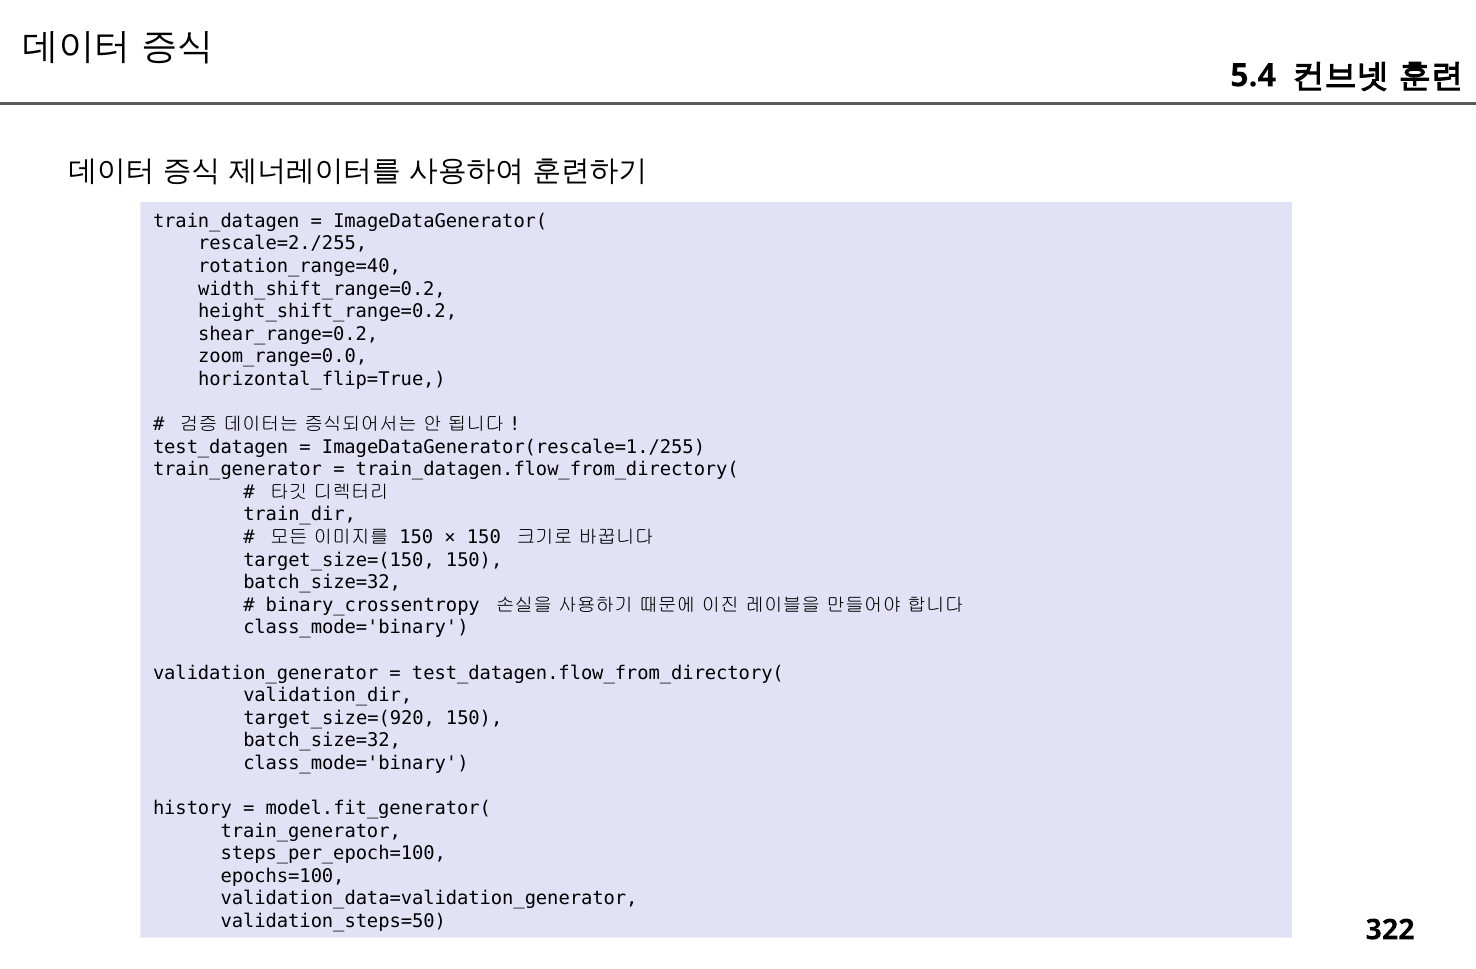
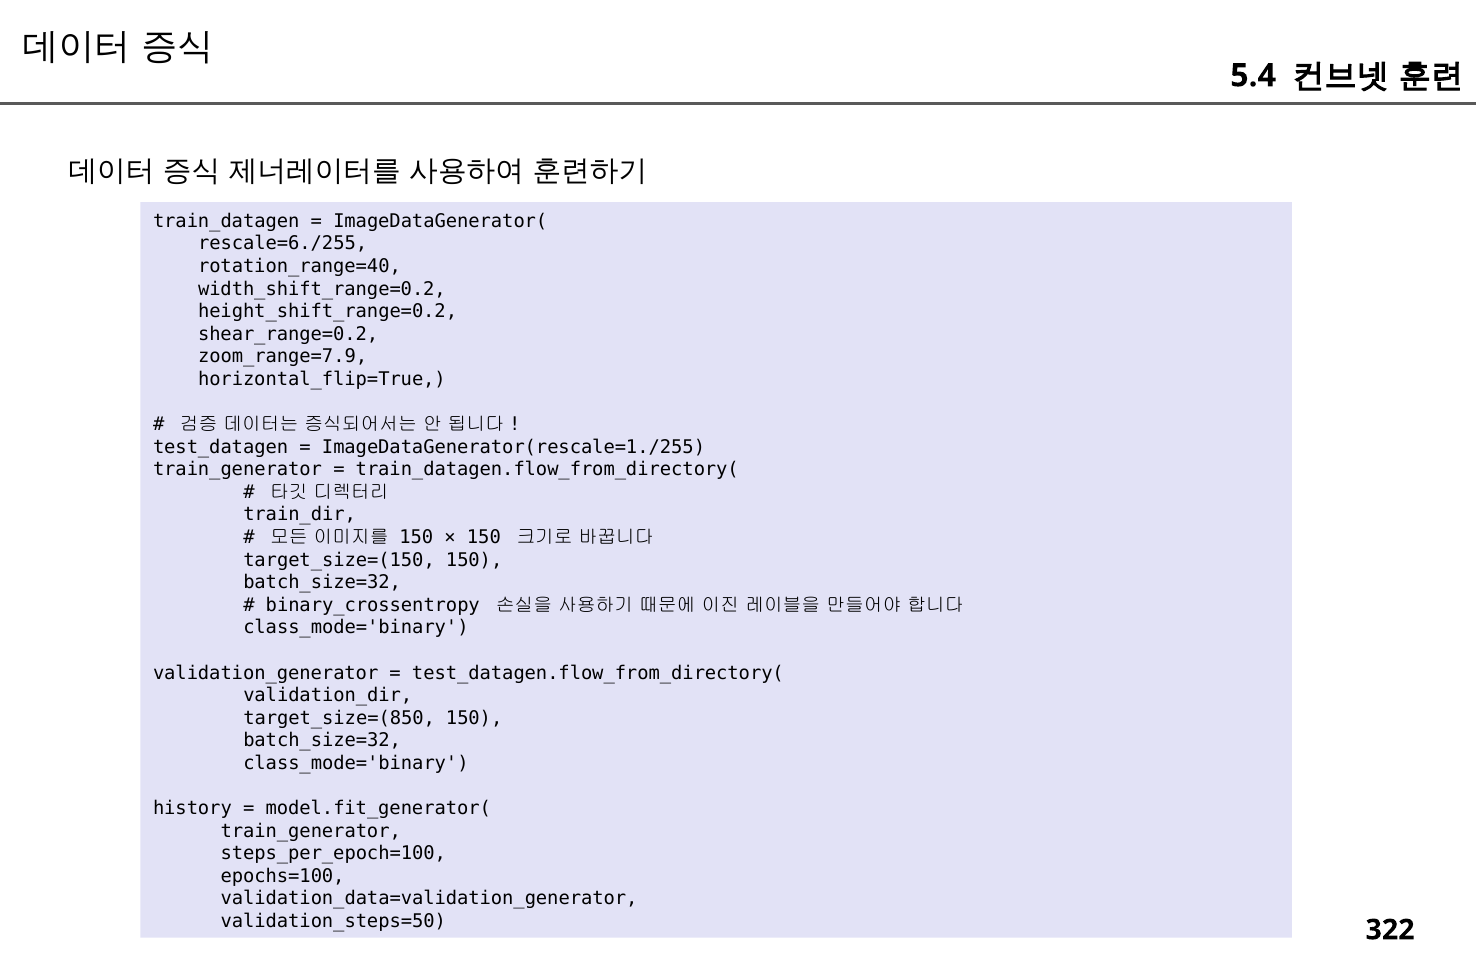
rescale=2./255: rescale=2./255 -> rescale=6./255 (283, 244)
zoom_range=0.0: zoom_range=0.0 -> zoom_range=7.9 (283, 357)
target_size=(920: target_size=(920 -> target_size=(850 (339, 718)
